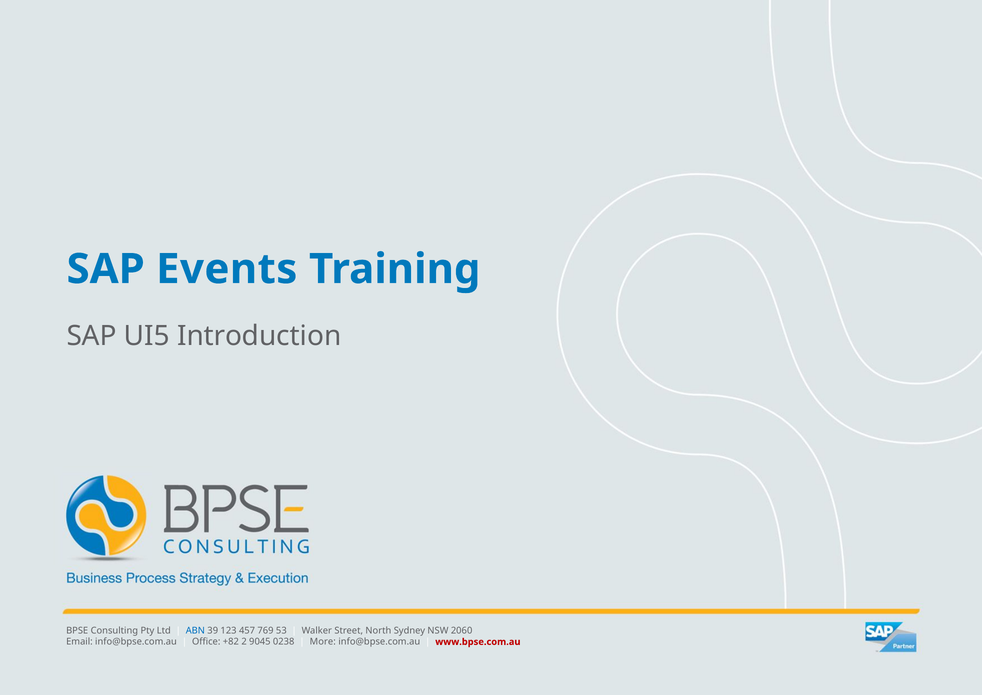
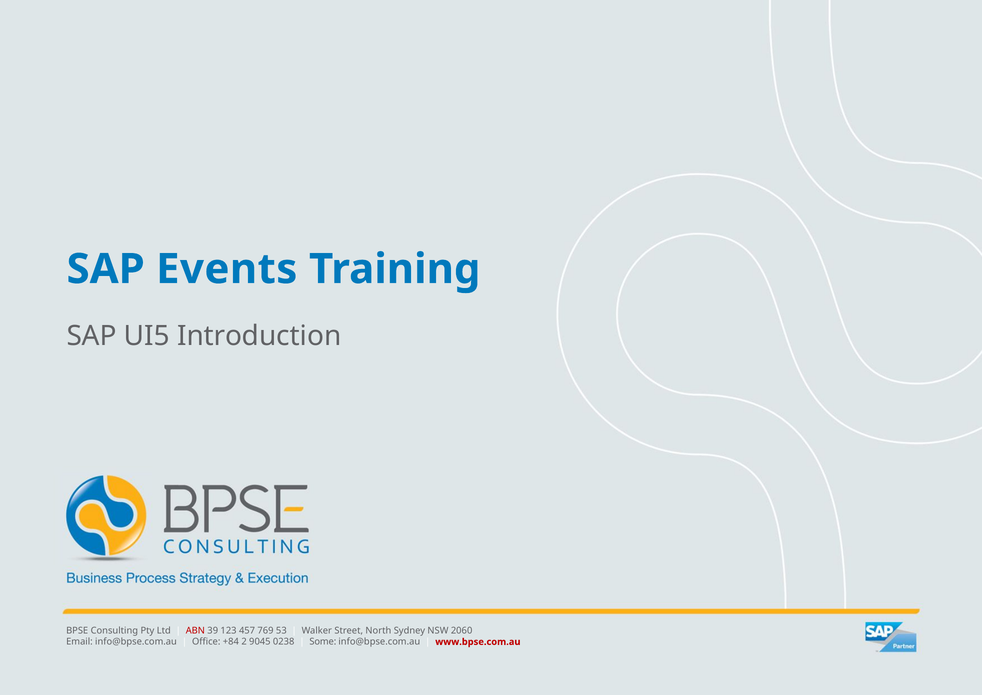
ABN colour: blue -> red (195, 630)
+82: +82 -> +84 (231, 642)
More: More -> Some (323, 642)
